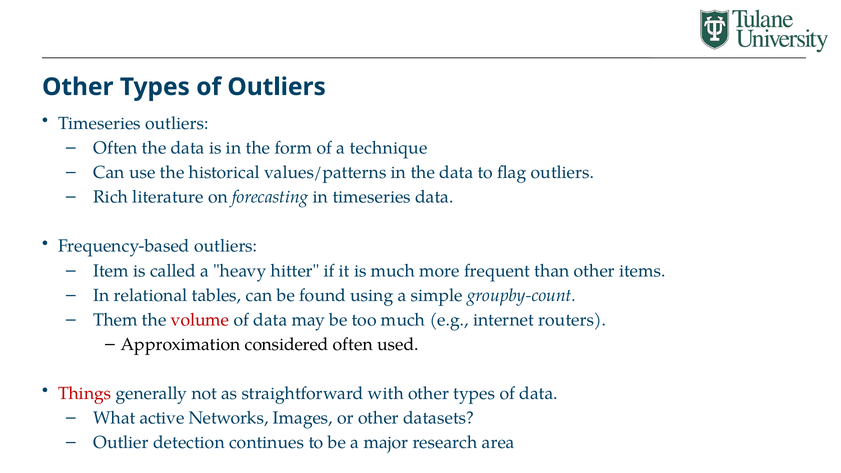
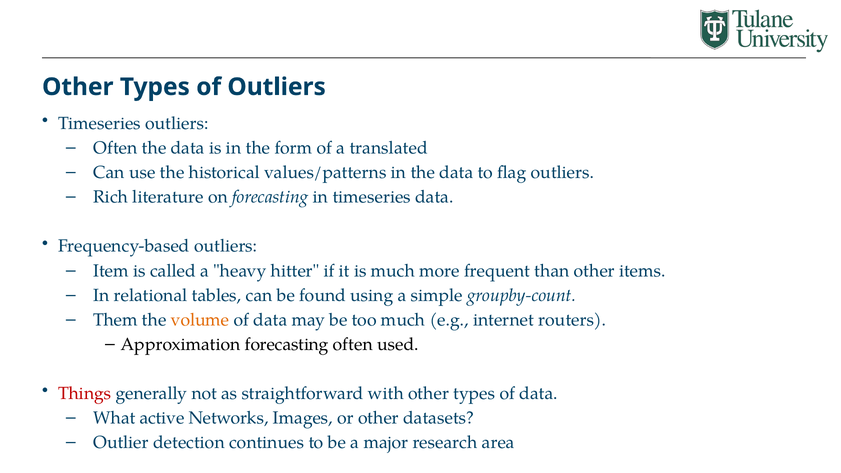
technique: technique -> translated (389, 148)
volume colour: red -> orange (200, 320)
Approximation considered: considered -> forecasting (287, 344)
